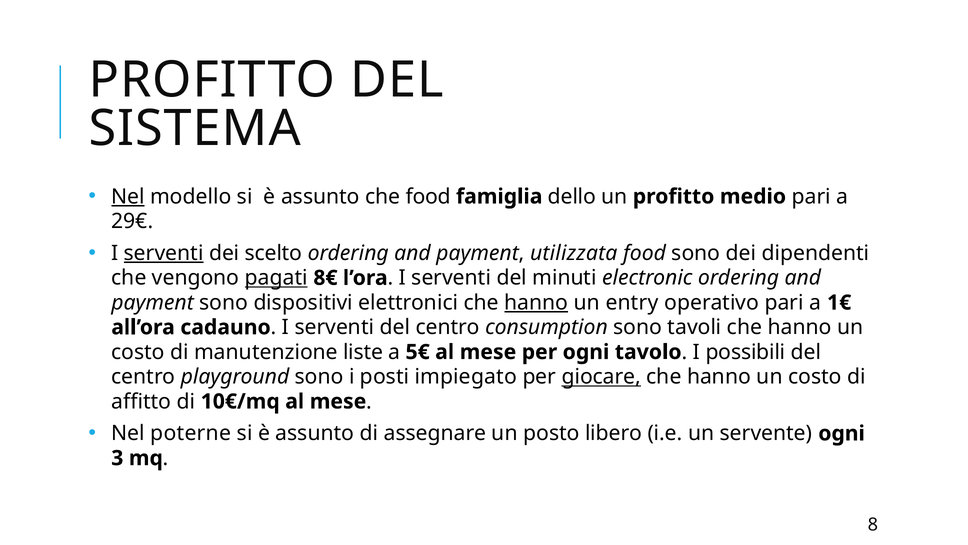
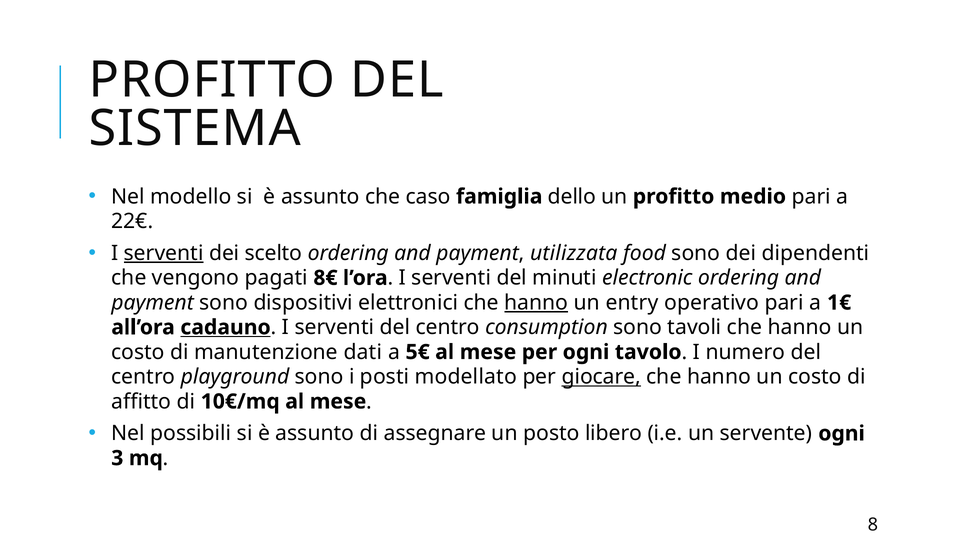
Nel underline: present -> none (128, 196)
che food: food -> caso (428, 196)
29€: 29€ -> 22€ (132, 221)
pagati underline: present -> none (276, 278)
cadauno underline: none -> present (226, 327)
liste: liste -> dati (363, 352)
possibili: possibili -> numero (745, 352)
impiegato: impiegato -> modellato (466, 376)
poterne: poterne -> possibili (191, 433)
